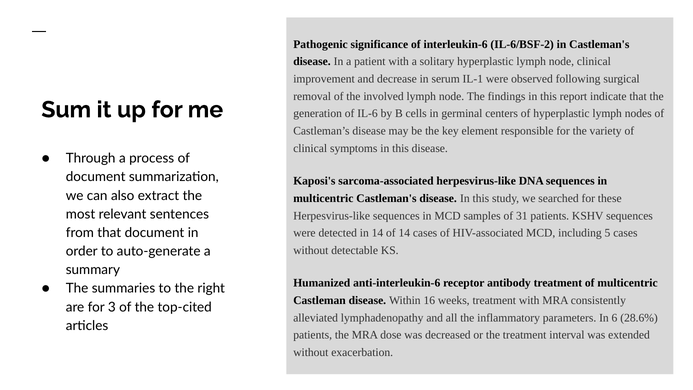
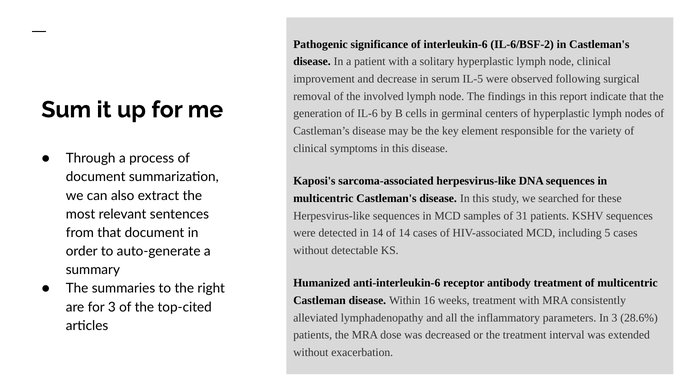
IL-1: IL-1 -> IL-5 (473, 79)
In 6: 6 -> 3 (615, 318)
